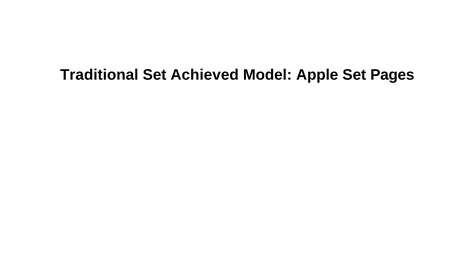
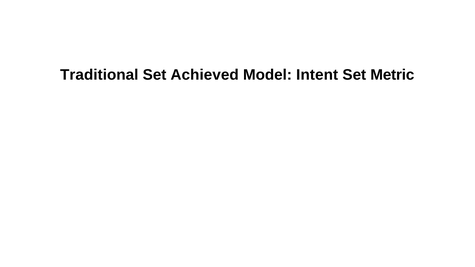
Apple: Apple -> Intent (317, 75)
Pages: Pages -> Metric (392, 75)
